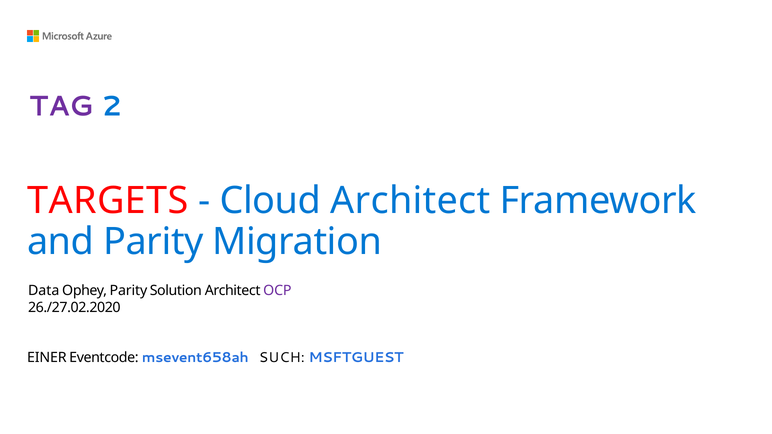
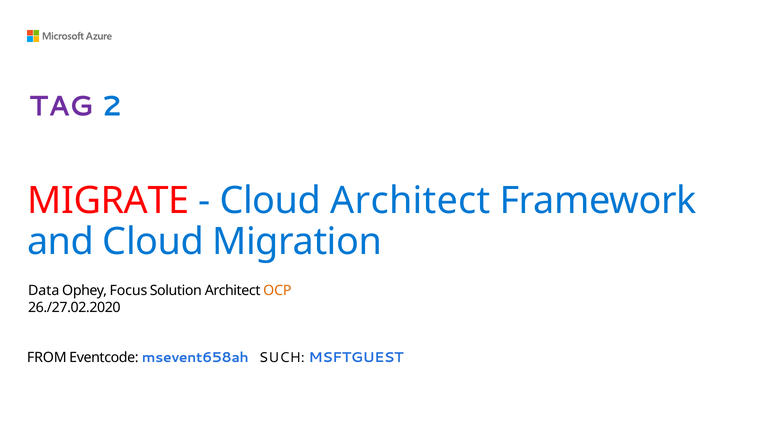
TARGETS: TARGETS -> MIGRATE (108, 201)
and Parity: Parity -> Cloud (153, 242)
Ophey Parity: Parity -> Focus (128, 291)
OCP colour: purple -> orange (277, 291)
EINER: EINER -> FROM (47, 358)
